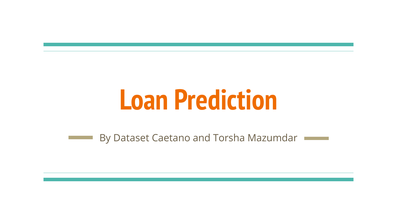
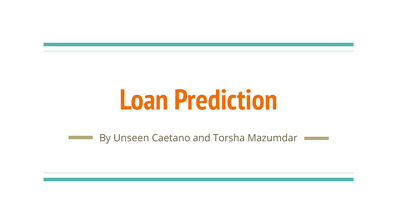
Dataset: Dataset -> Unseen (131, 138)
